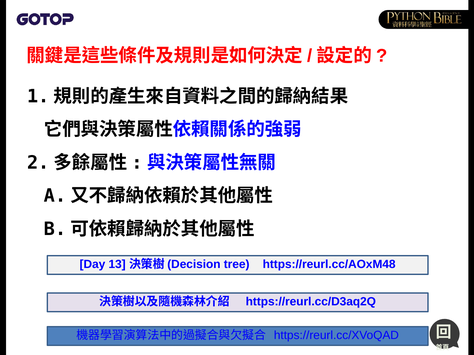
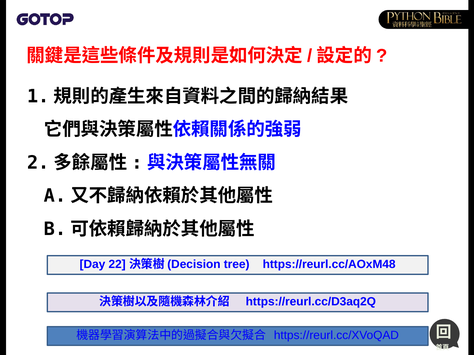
13: 13 -> 22 (117, 265)
